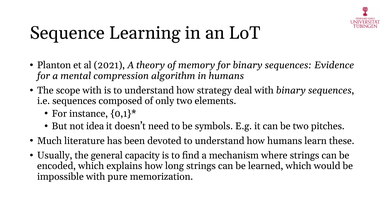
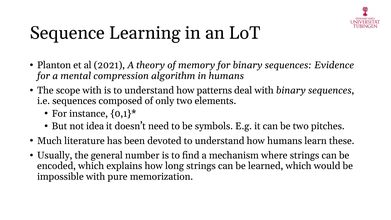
strategy: strategy -> patterns (214, 90)
capacity: capacity -> number (142, 155)
